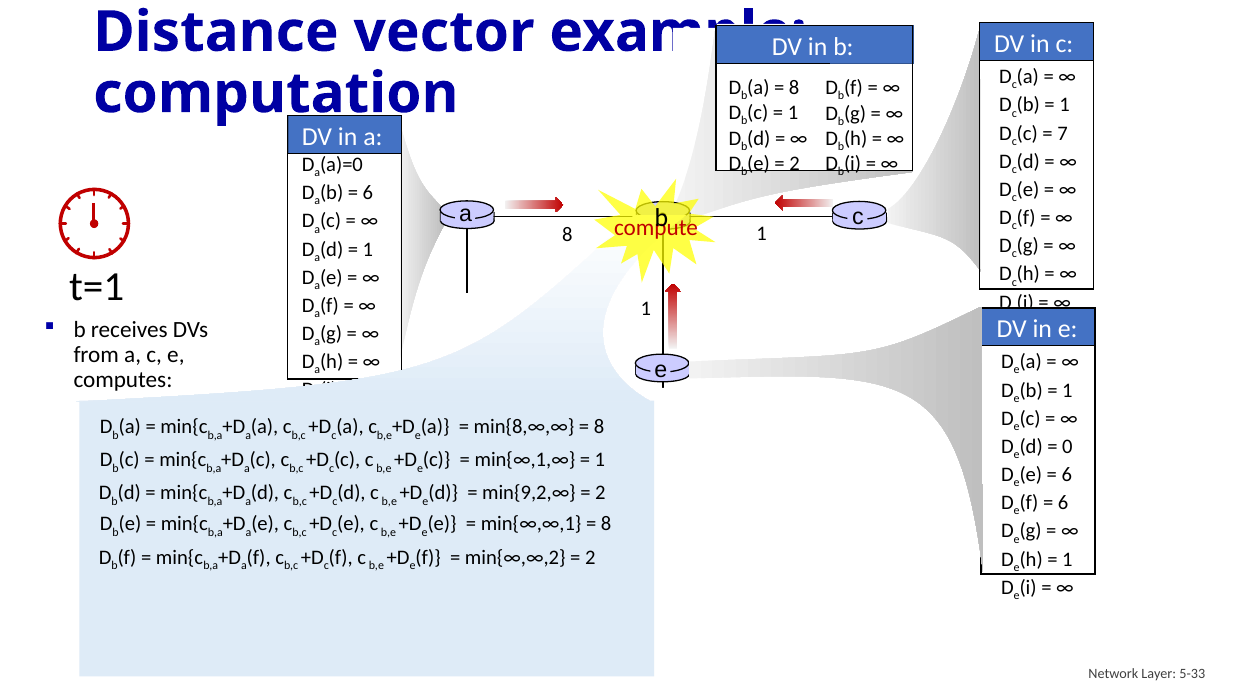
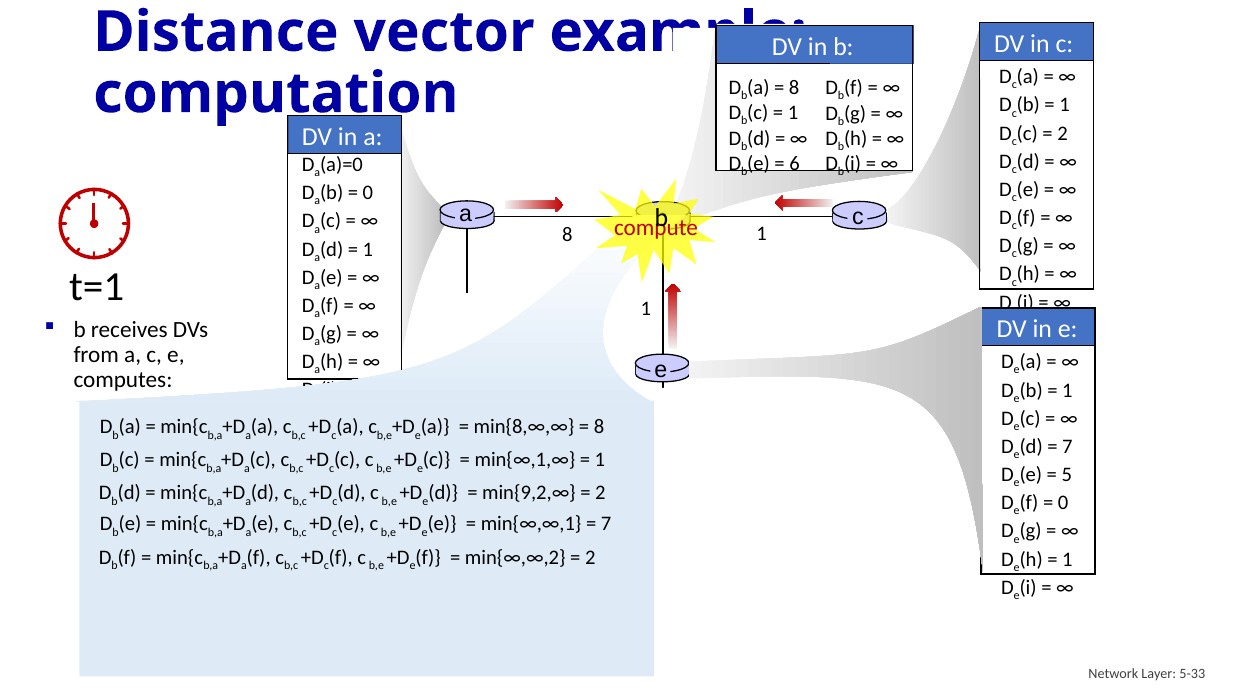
7: 7 -> 2 (1063, 133)
2: 2 -> 6 (795, 164)
6: 6 -> 0 (368, 193)
0: 0 -> 7 (1067, 446)
6: 6 -> 5 (1067, 474)
6: 6 -> 0 (1063, 502)
8: 8 -> 7 (606, 524)
